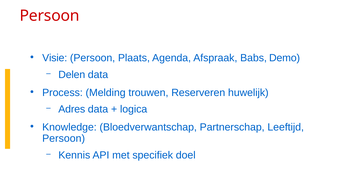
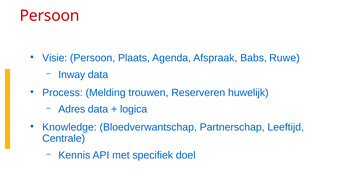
Demo: Demo -> Ruwe (284, 58)
Delen: Delen -> Inway (72, 75)
Persoon: Persoon -> Centrale (64, 139)
